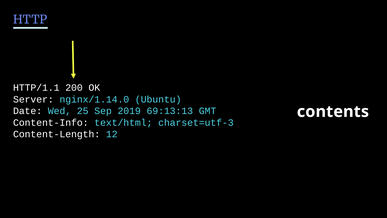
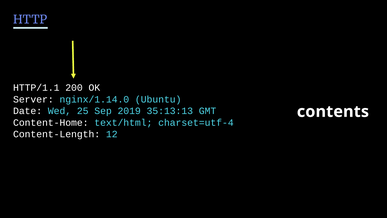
69:13:13: 69:13:13 -> 35:13:13 (170, 111)
Content-Info: Content-Info -> Content-Home (51, 122)
charset=utf-3: charset=utf-3 -> charset=utf-4 (196, 122)
